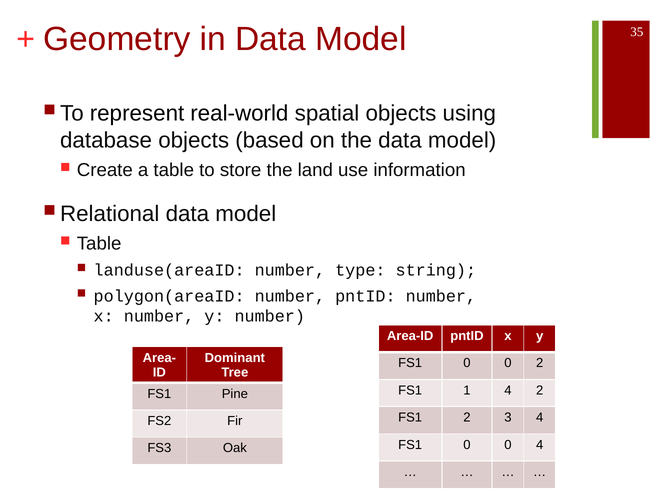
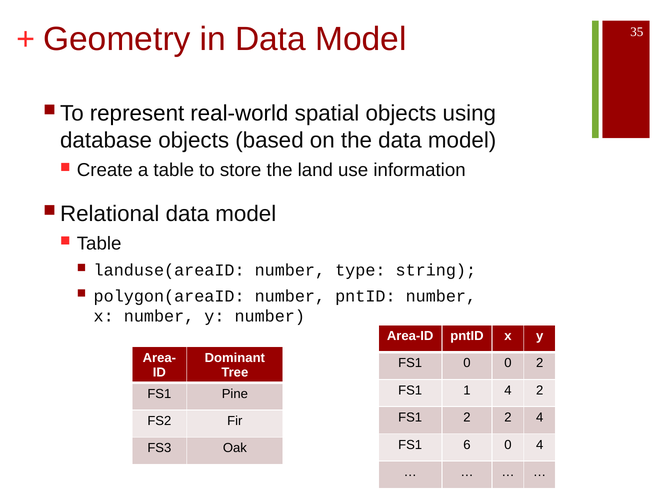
2 3: 3 -> 2 (508, 418)
0: 0 -> 6 (467, 445)
